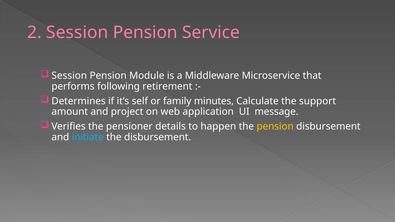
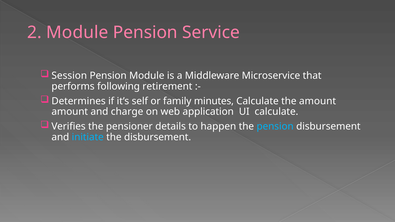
2 Session: Session -> Module (77, 33)
the support: support -> amount (318, 101)
project: project -> charge (127, 112)
UI message: message -> calculate (276, 112)
pension colour: yellow -> light blue (275, 127)
